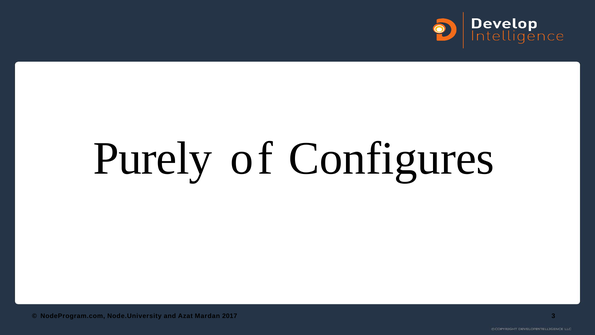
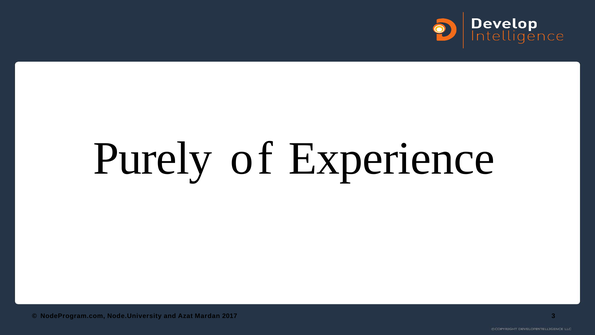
Configures: Configures -> Experience (392, 158)
